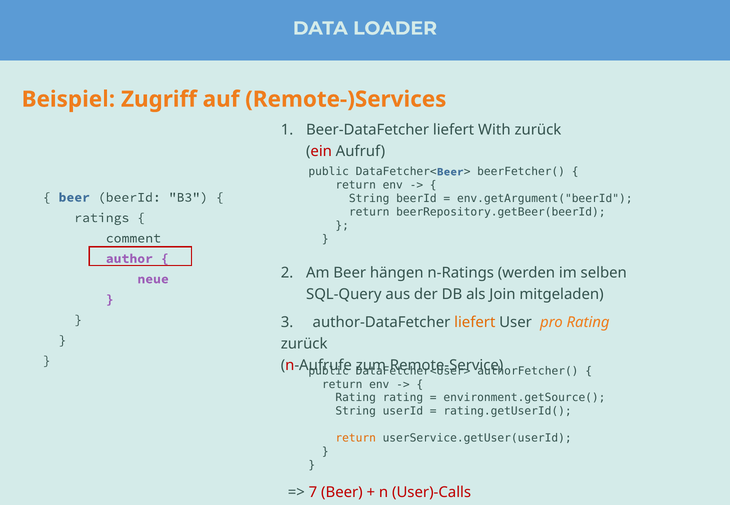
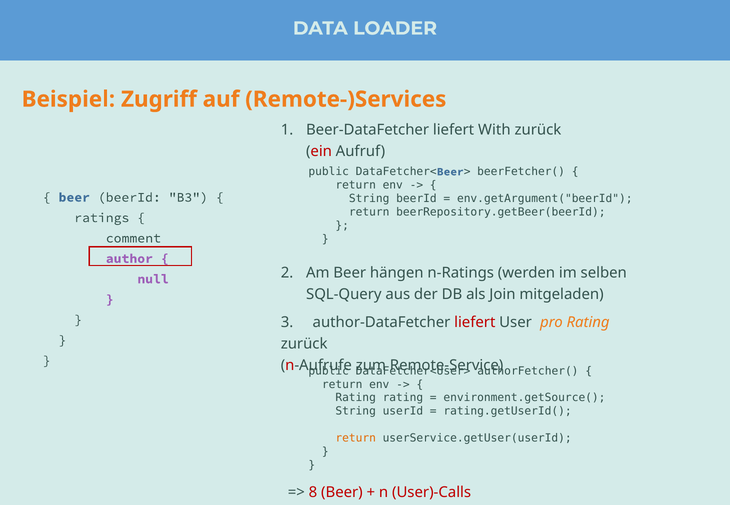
neue: neue -> null (153, 279)
liefert colour: orange -> red (475, 323)
7: 7 -> 8 (313, 493)
